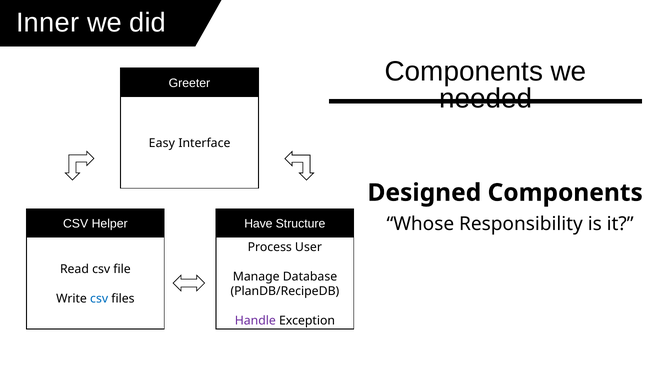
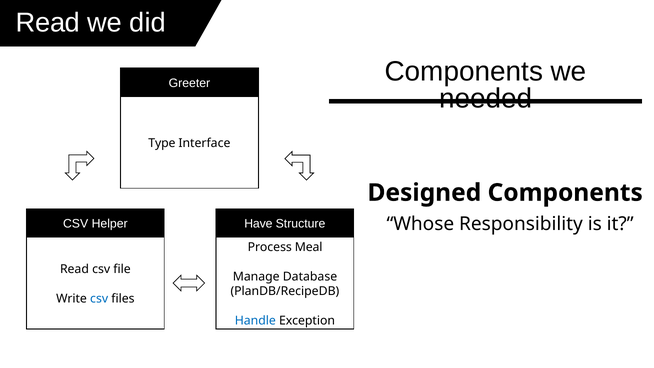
Inner: Inner -> Read (48, 23)
Easy: Easy -> Type (162, 143)
User: User -> Meal (309, 247)
Handle colour: purple -> blue (255, 321)
